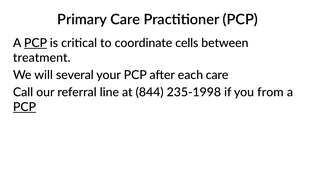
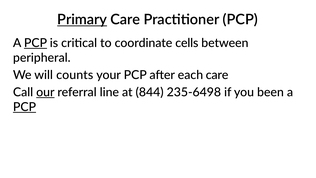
Primary underline: none -> present (82, 20)
treatment: treatment -> peripheral (42, 58)
several: several -> counts (75, 75)
our underline: none -> present (45, 92)
235-1998: 235-1998 -> 235-6498 (194, 92)
from: from -> been (270, 92)
